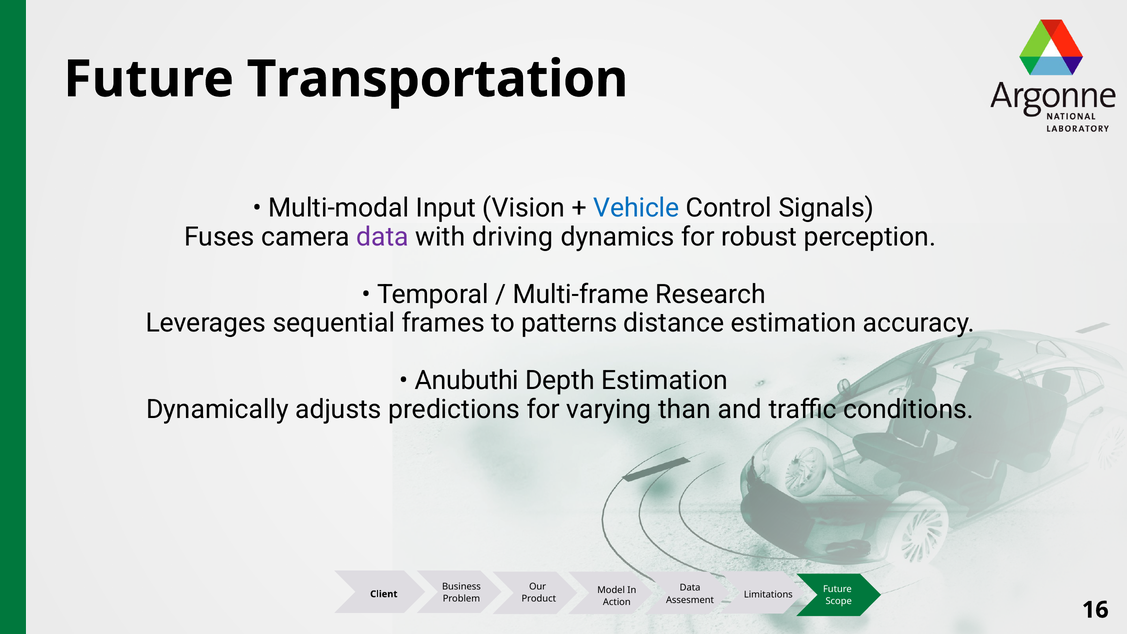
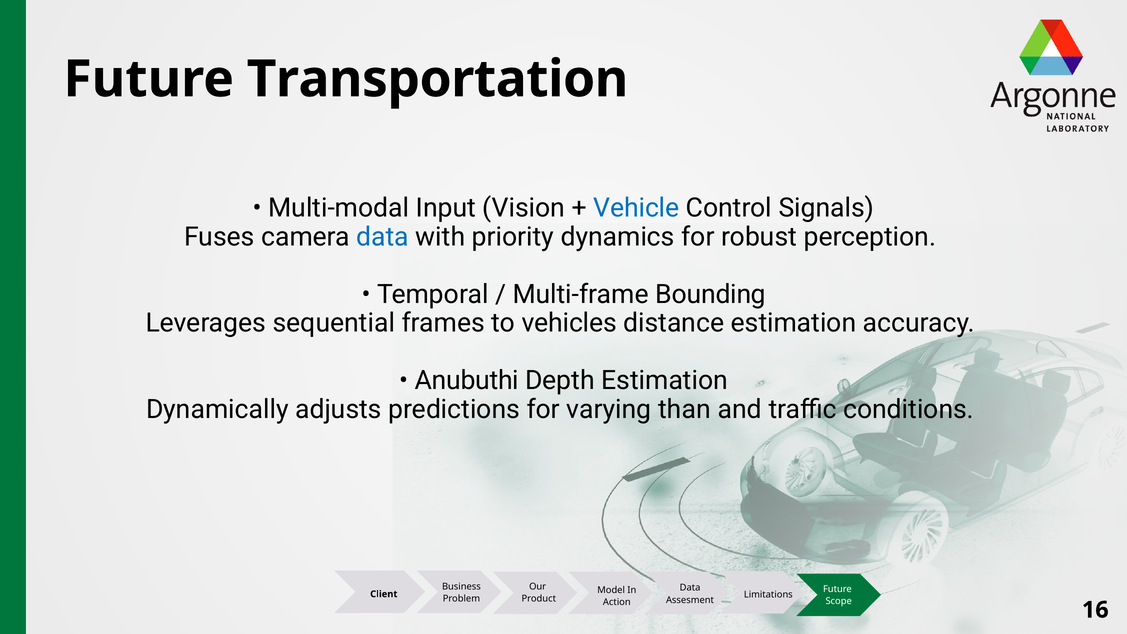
data colour: purple -> blue (383, 237)
driving: driving -> priority (513, 237)
Research: Research -> Bounding (711, 294)
patterns: patterns -> vehicles (569, 323)
